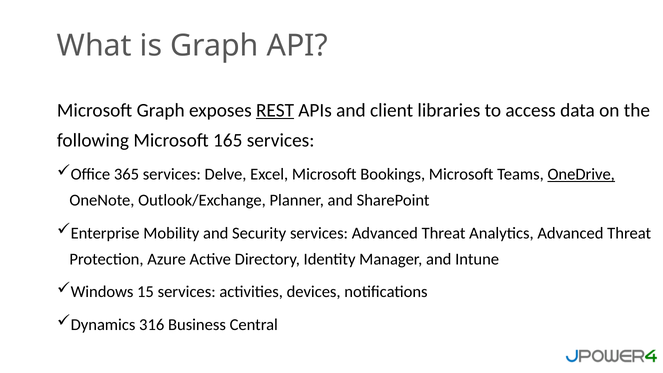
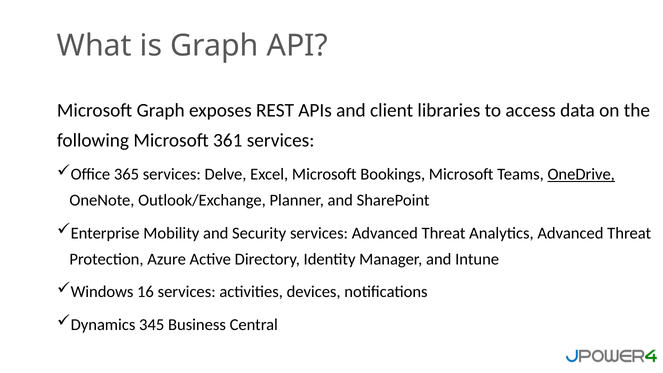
REST underline: present -> none (275, 110)
165: 165 -> 361 (228, 140)
15: 15 -> 16 (145, 292)
316: 316 -> 345 (152, 325)
